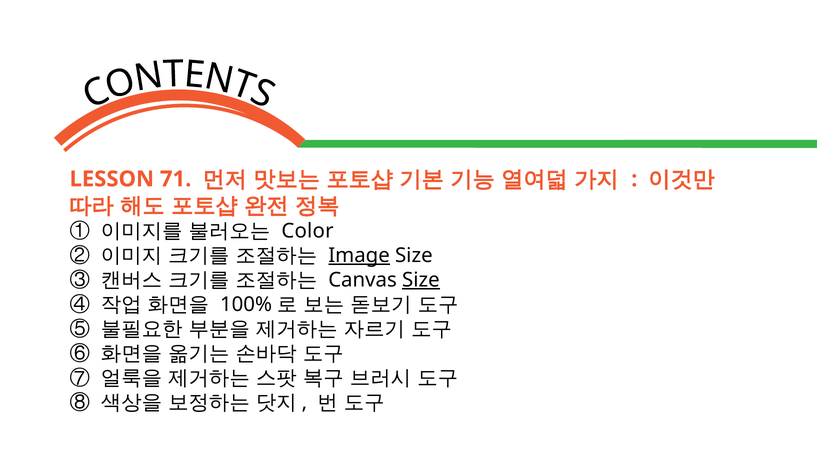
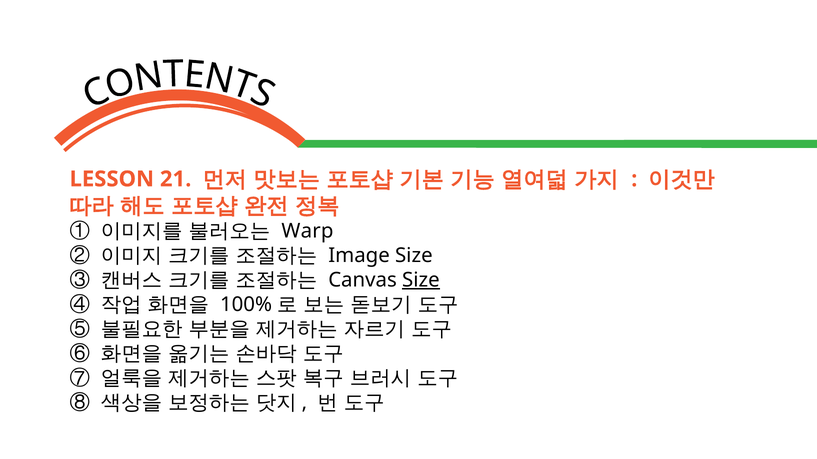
71: 71 -> 21 (176, 179)
Color: Color -> Warp (308, 231)
Image underline: present -> none (359, 256)
